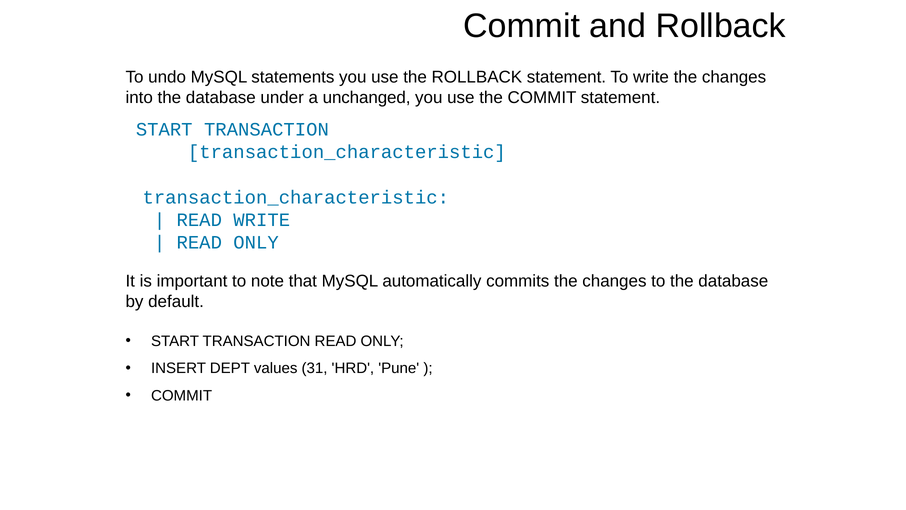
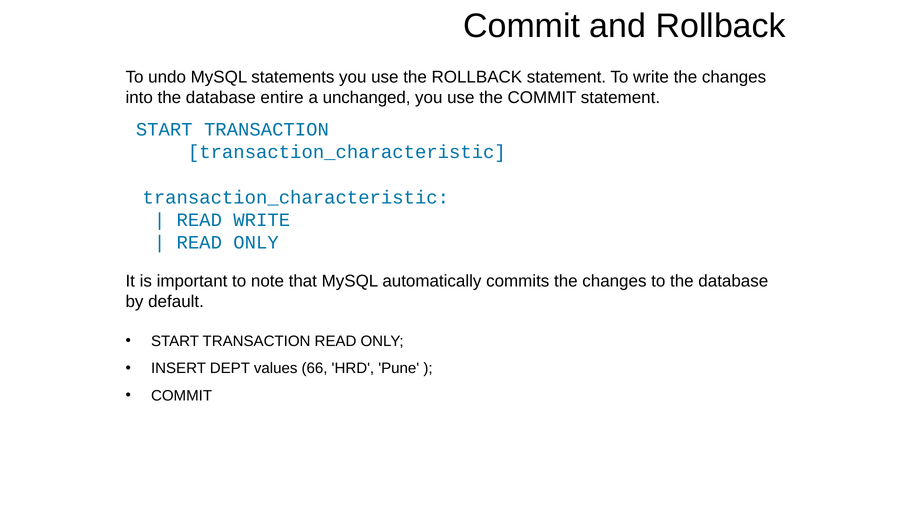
under: under -> entire (282, 97)
31: 31 -> 66 (315, 368)
